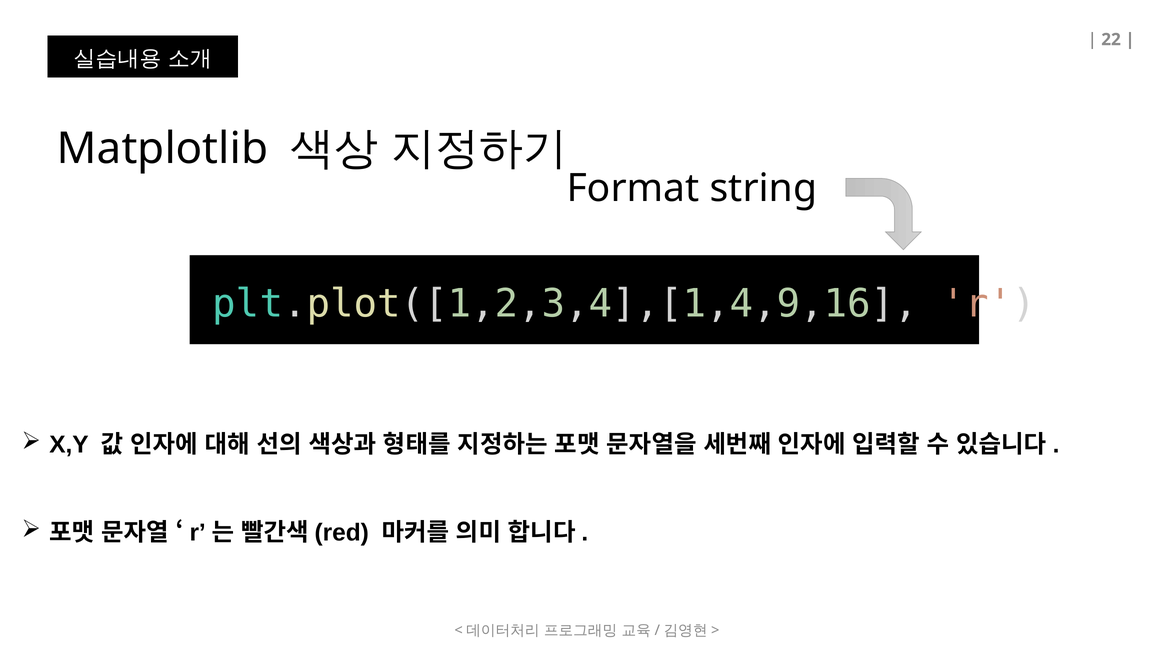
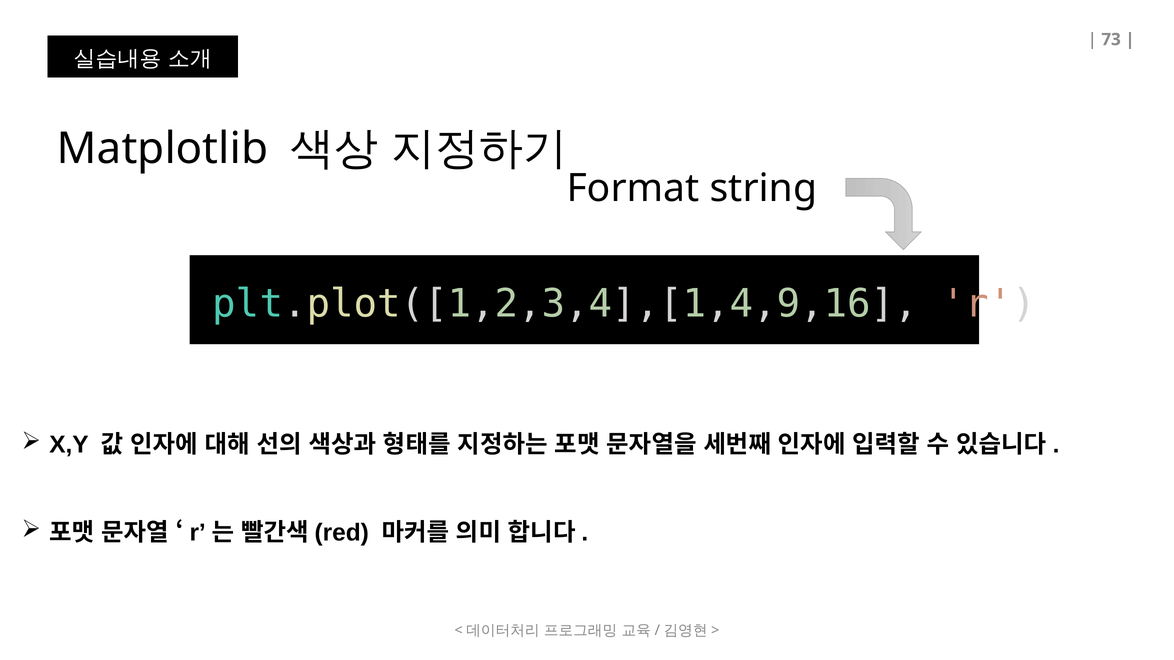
22: 22 -> 73 (1111, 40)
